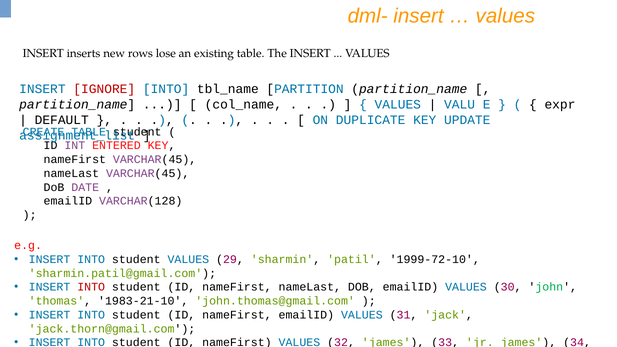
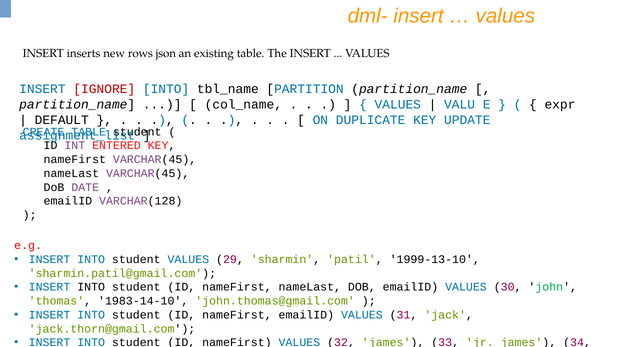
lose: lose -> json (166, 53)
1999-72-10: 1999-72-10 -> 1999-13-10 (435, 259)
INTO colour: red -> black (91, 287)
1983-21-10: 1983-21-10 -> 1983-14-10 (143, 301)
